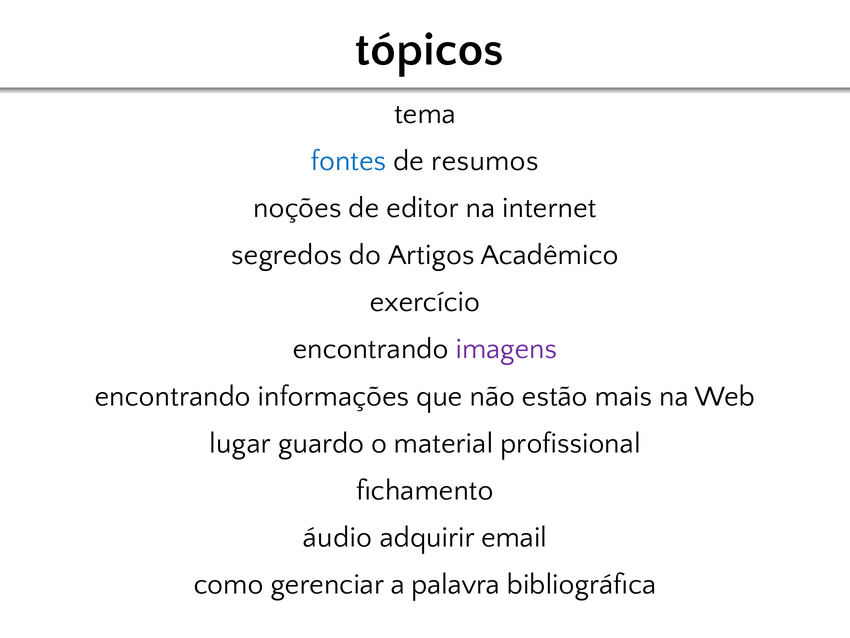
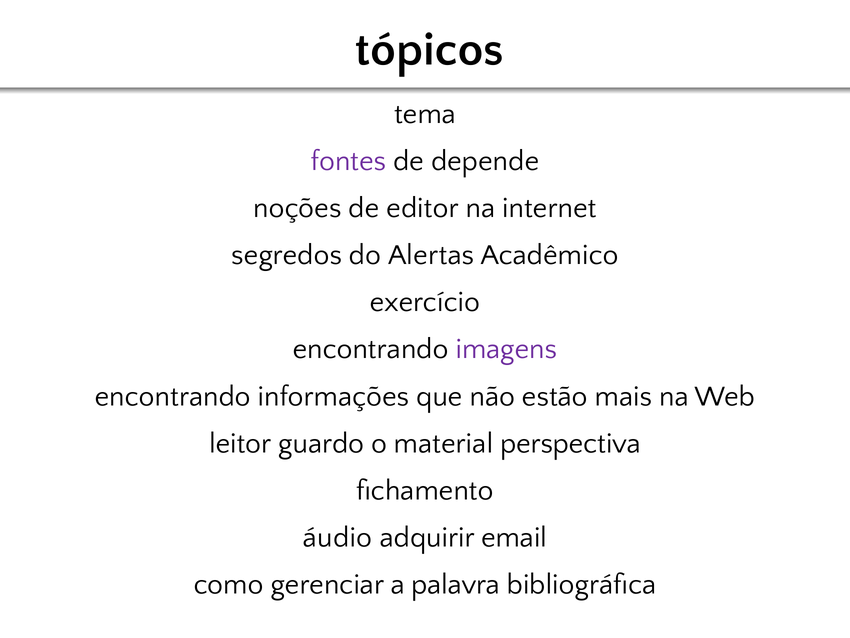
fontes colour: blue -> purple (349, 161)
resumos: resumos -> depende (485, 161)
Artigos: Artigos -> Alertas (431, 255)
lugar: lugar -> leitor (240, 443)
profissional: profissional -> perspectiva (571, 443)
